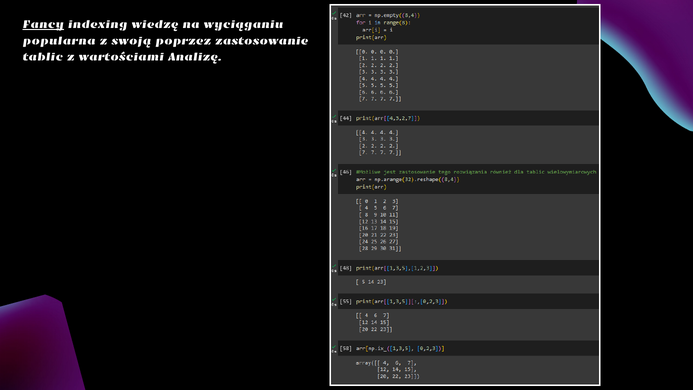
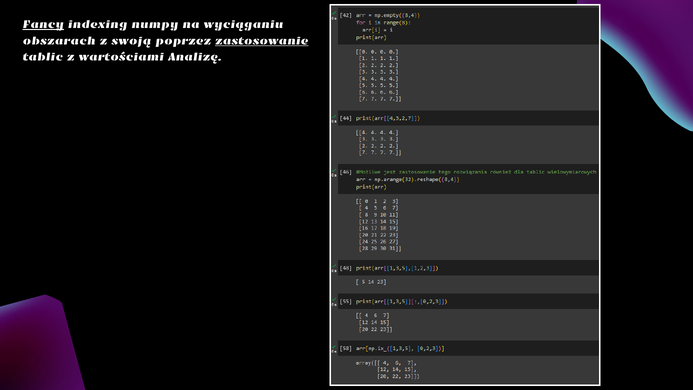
wiedzę: wiedzę -> numpy (155, 25)
popularna: popularna -> obszarach (59, 41)
zastosowanie underline: none -> present (262, 41)
